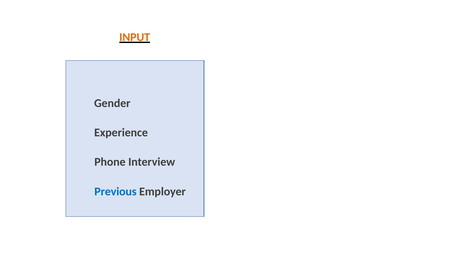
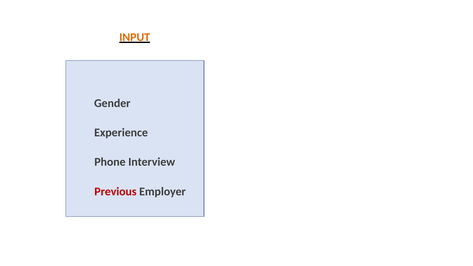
Previous colour: blue -> red (115, 192)
